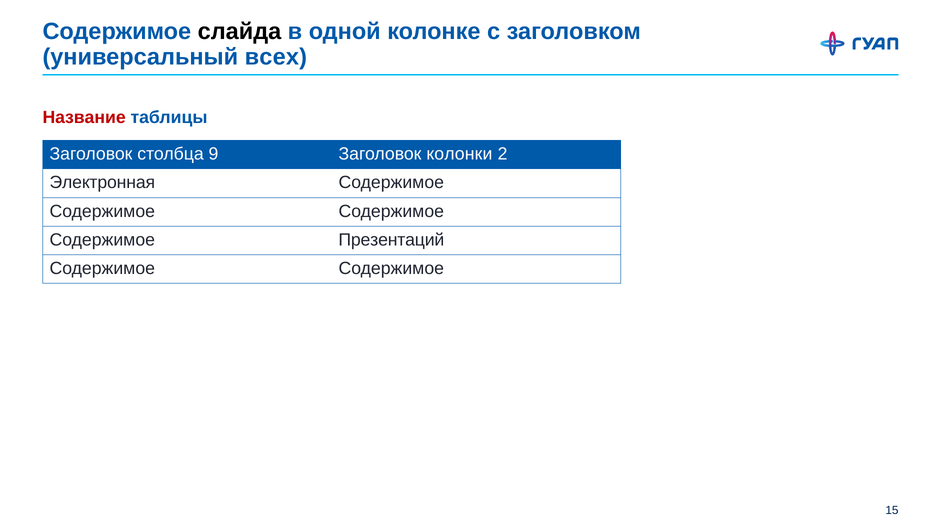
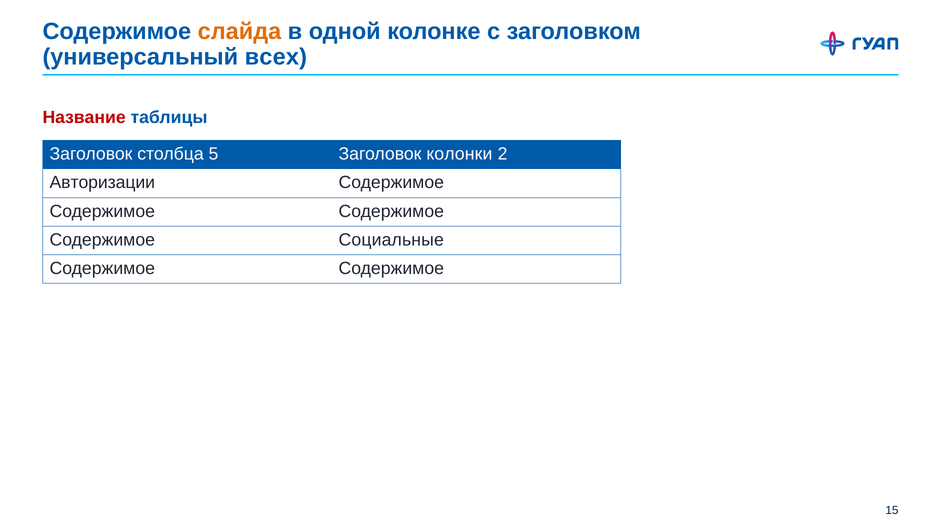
слайда colour: black -> orange (239, 31)
9: 9 -> 5 (214, 154)
Электронная: Электронная -> Авторизации (102, 183)
Презентаций: Презентаций -> Социальные (391, 240)
